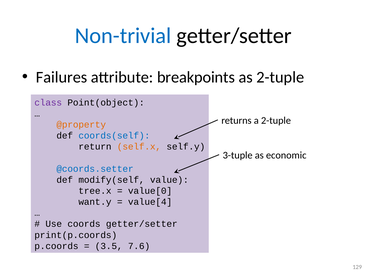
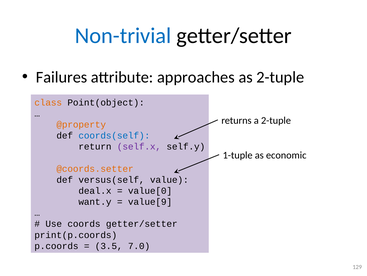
breakpoints: breakpoints -> approaches (196, 77)
class colour: purple -> orange (48, 102)
self.x colour: orange -> purple (139, 146)
3-tuple: 3-tuple -> 1-tuple (238, 155)
@coords.setter colour: blue -> orange (95, 168)
modify(self: modify(self -> versus(self (112, 179)
tree.x: tree.x -> deal.x (95, 190)
value[4: value[4 -> value[9 (150, 201)
7.6: 7.6 -> 7.0 (139, 245)
